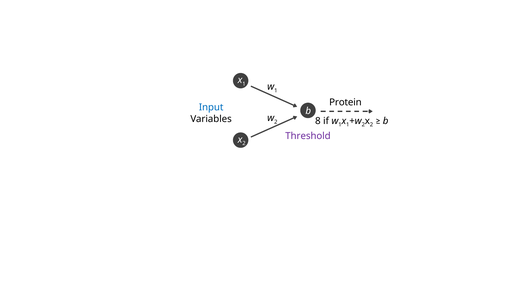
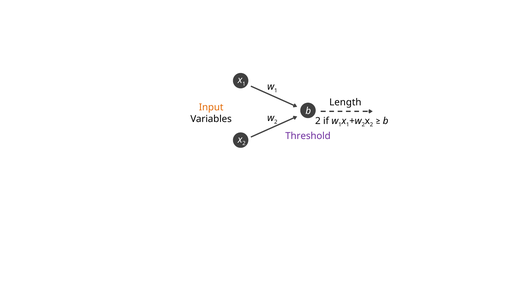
Protein: Protein -> Length (345, 102)
Input colour: blue -> orange (211, 107)
8: 8 -> 2 (318, 121)
